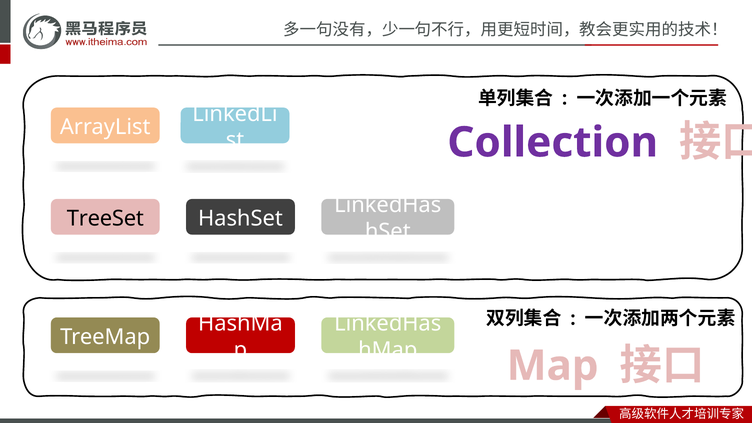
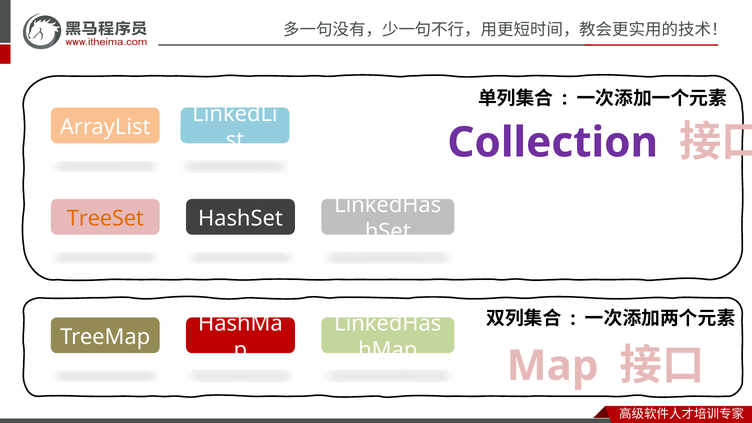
TreeSet colour: black -> orange (105, 218)
